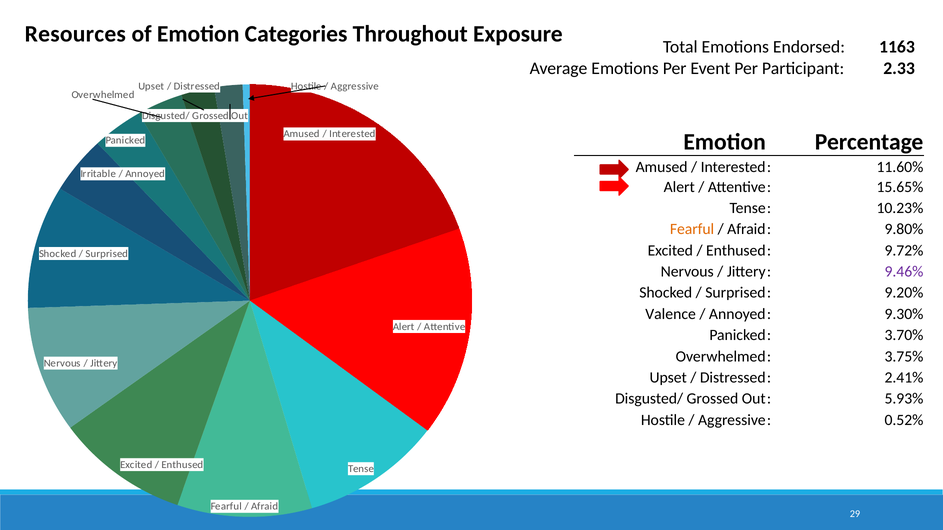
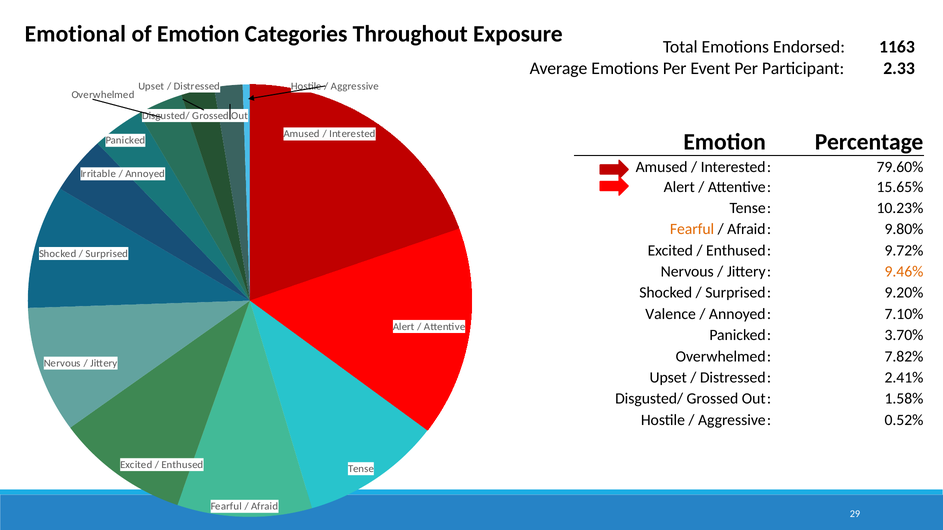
Resources: Resources -> Emotional (75, 34)
11.60%: 11.60% -> 79.60% (900, 167)
9.46% colour: purple -> orange (904, 272)
9.30%: 9.30% -> 7.10% (904, 314)
3.75%: 3.75% -> 7.82% (904, 357)
5.93%: 5.93% -> 1.58% (904, 399)
